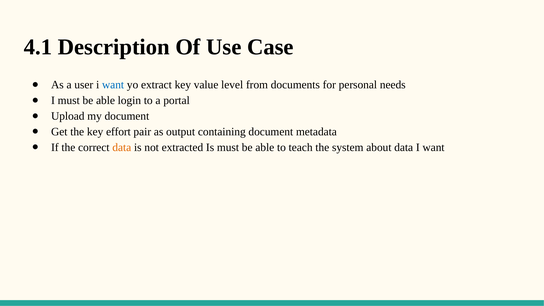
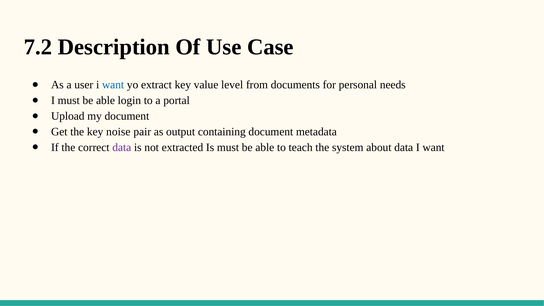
4.1: 4.1 -> 7.2 (38, 47)
effort: effort -> noise (118, 132)
data colour: orange -> purple (122, 147)
